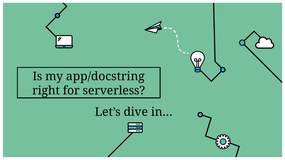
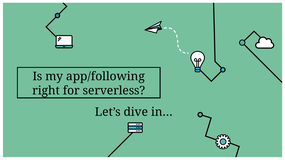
app/docstring: app/docstring -> app/following (105, 77)
